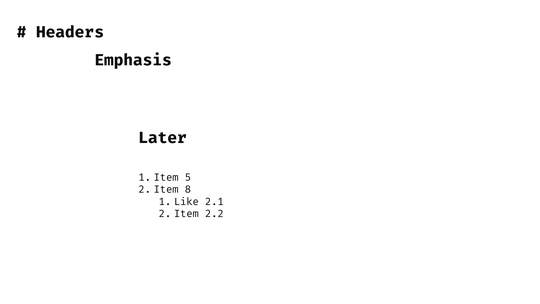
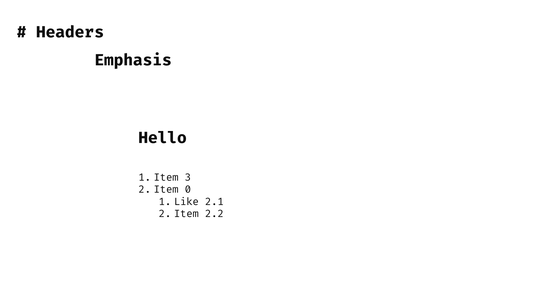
Later: Later -> Hello (163, 138)
5: 5 -> 3 (188, 177)
8: 8 -> 0 (188, 189)
